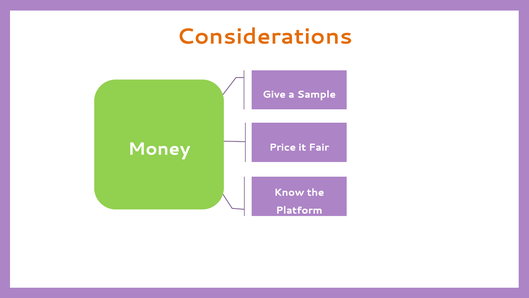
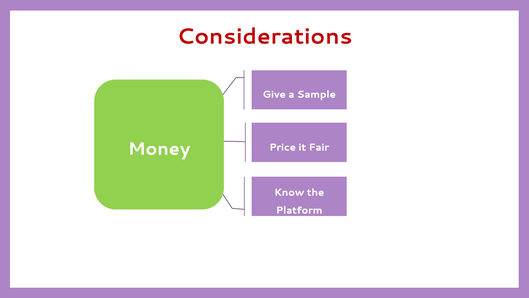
Considerations colour: orange -> red (265, 37)
